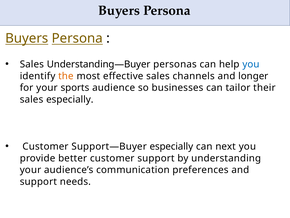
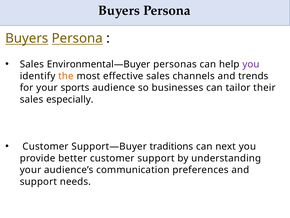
Understanding—Buyer: Understanding—Buyer -> Environmental—Buyer (99, 64)
you colour: blue -> purple (251, 64)
longer: longer -> trends (253, 76)
Support—Buyer especially: especially -> traditions (171, 146)
